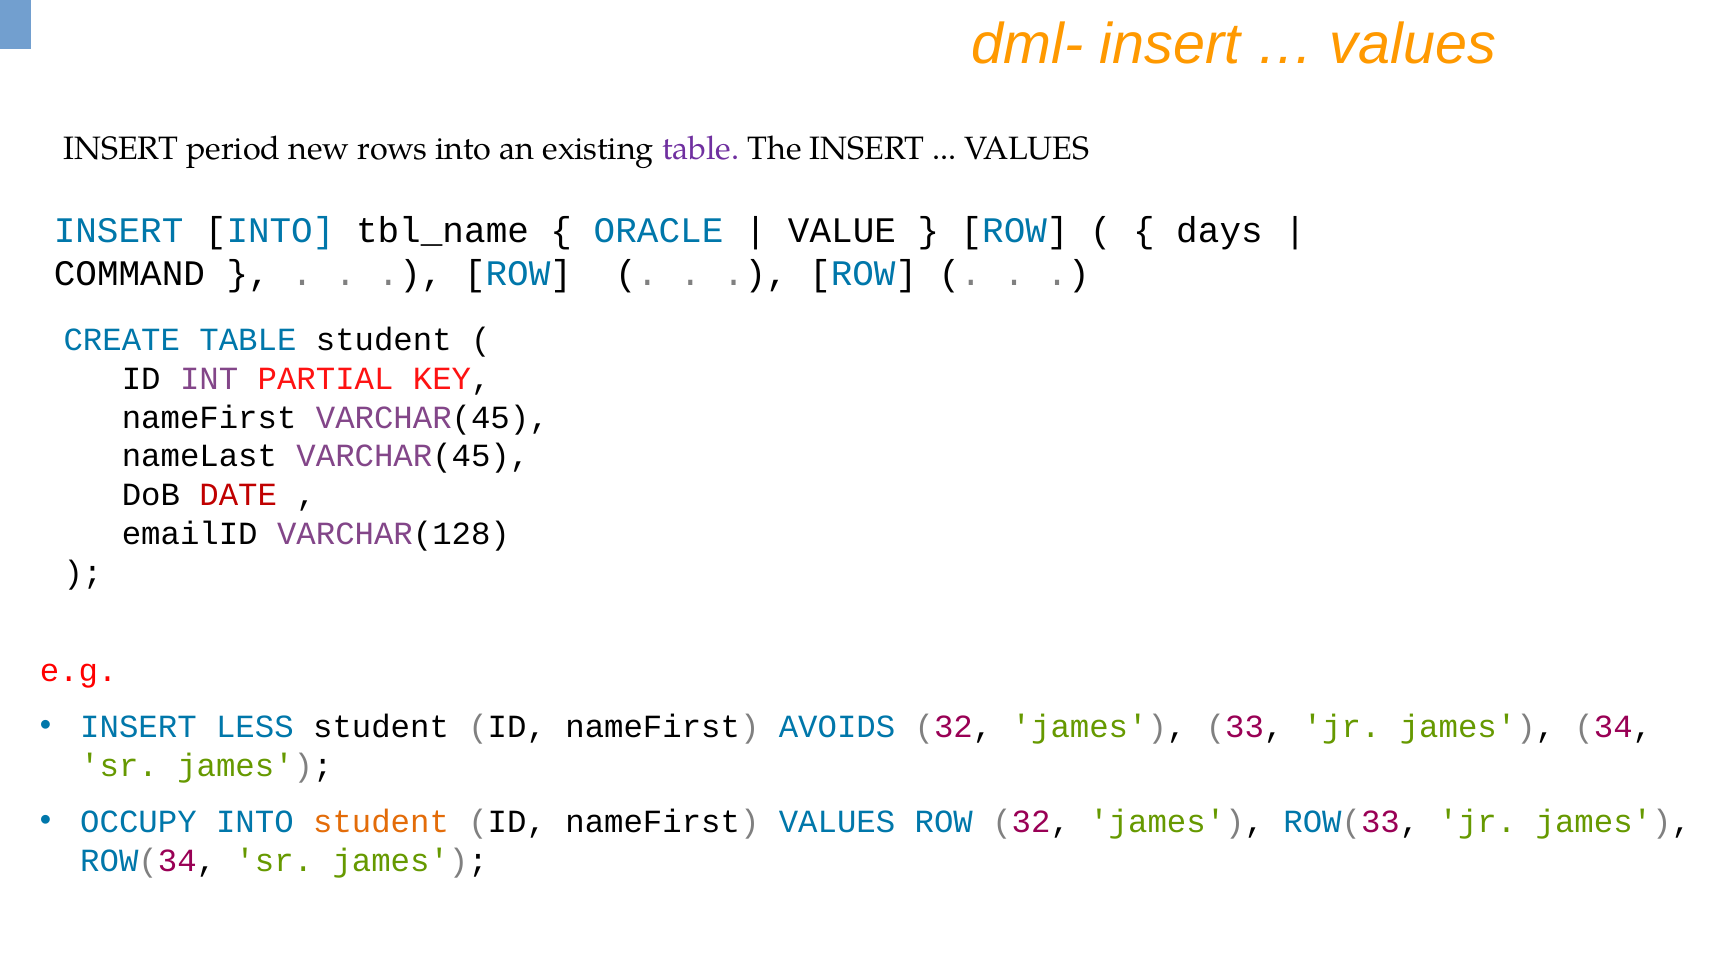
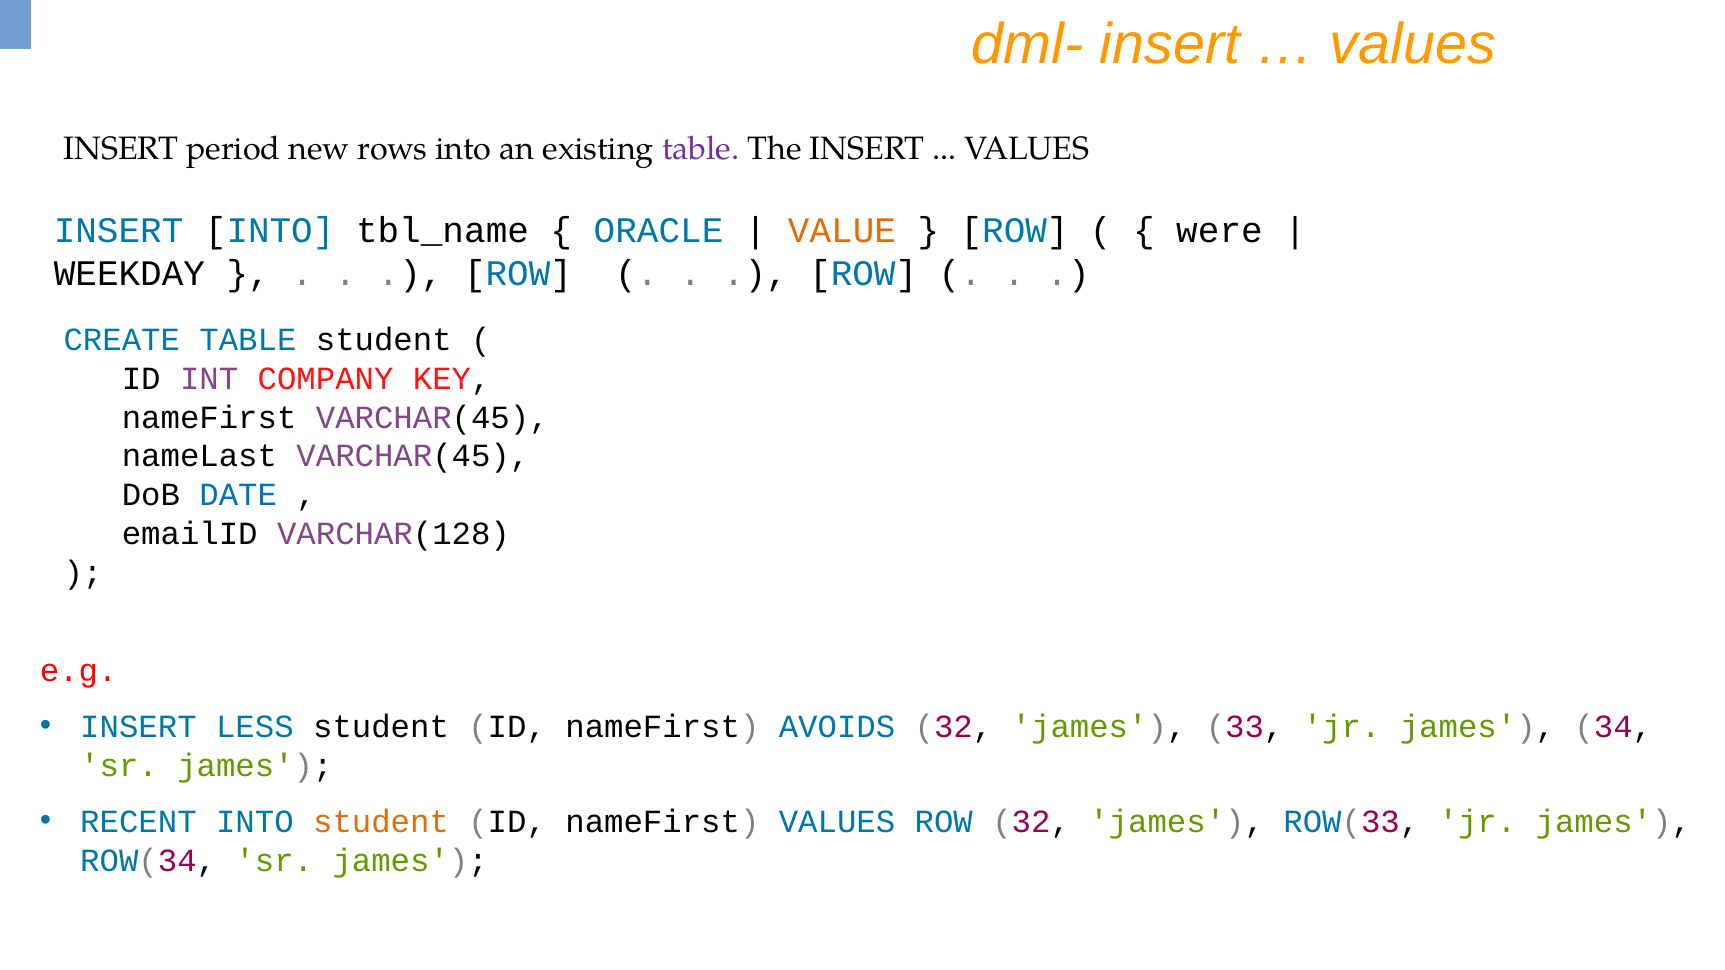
VALUE colour: black -> orange (842, 230)
days: days -> were (1219, 230)
COMMAND: COMMAND -> WEEKDAY (129, 273)
PARTIAL: PARTIAL -> COMPANY (326, 379)
DATE colour: red -> blue (238, 495)
OCCUPY: OCCUPY -> RECENT (138, 822)
